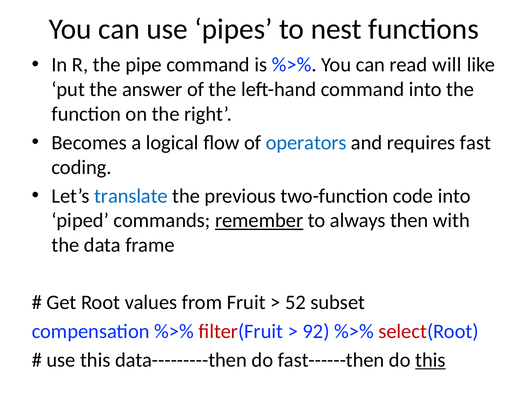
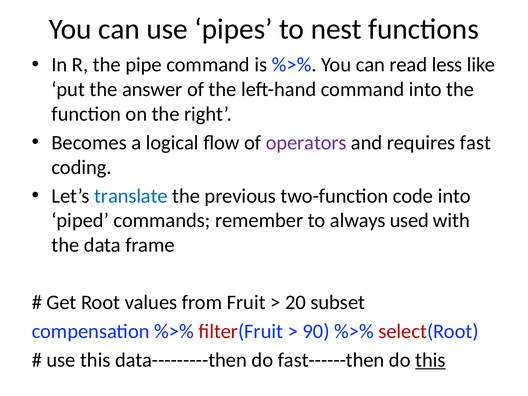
will: will -> less (447, 65)
operators colour: blue -> purple (306, 143)
remember underline: present -> none (259, 221)
then: then -> used (409, 221)
52: 52 -> 20 (296, 303)
92: 92 -> 90 (316, 331)
